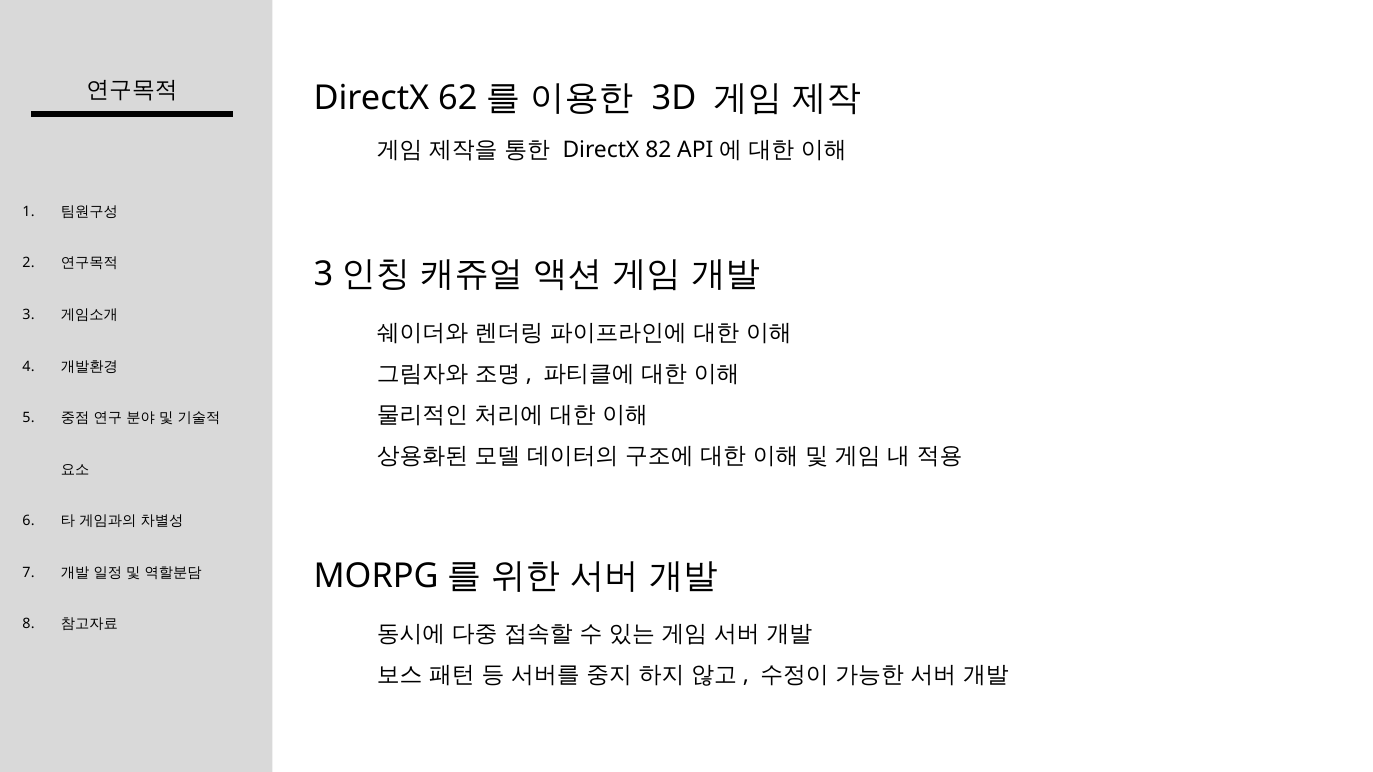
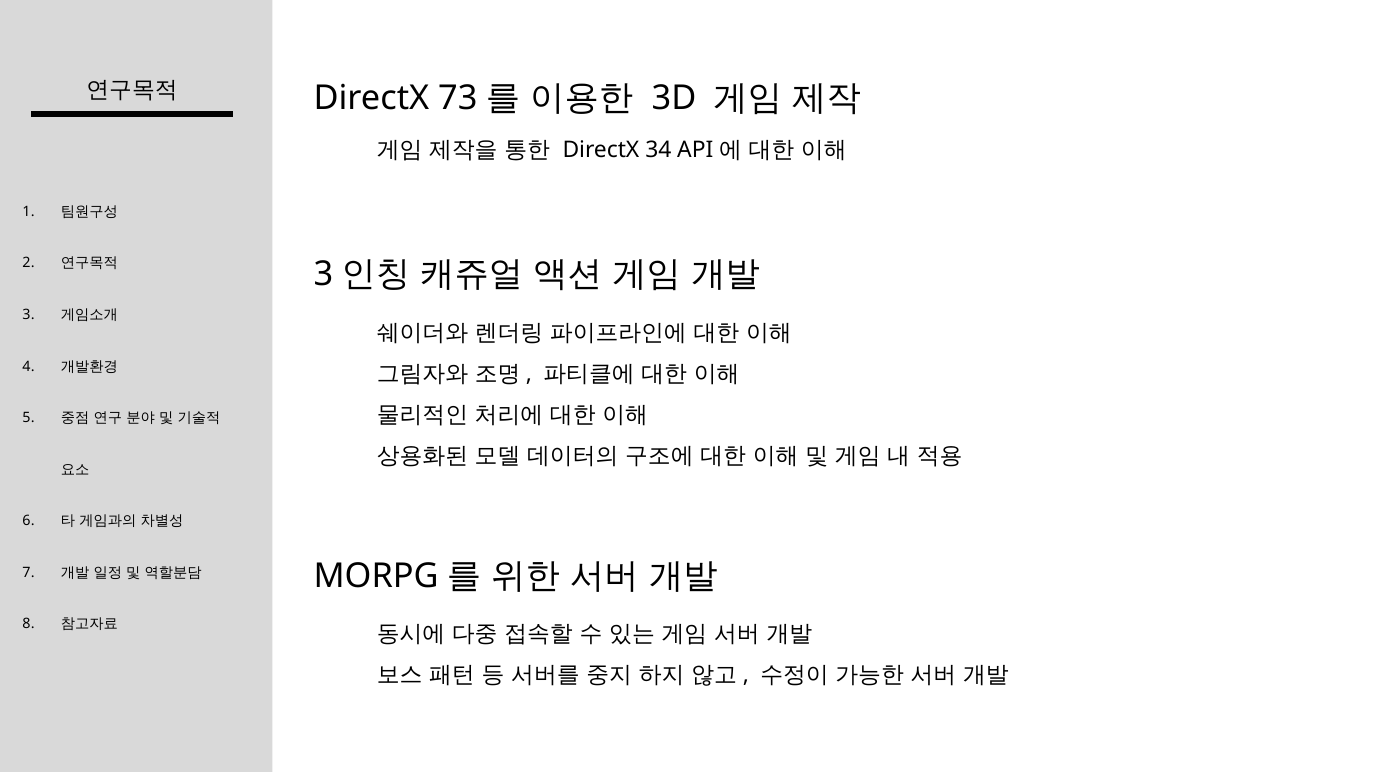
62: 62 -> 73 (458, 98)
82: 82 -> 34 (658, 150)
